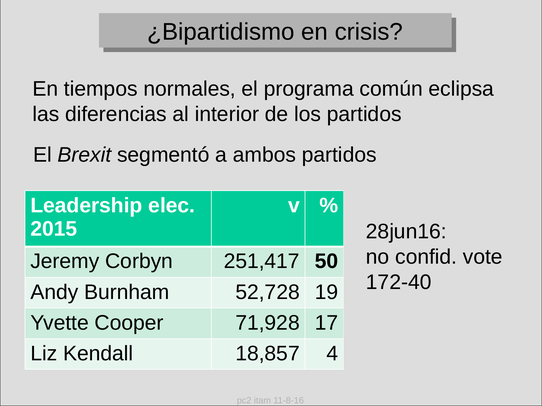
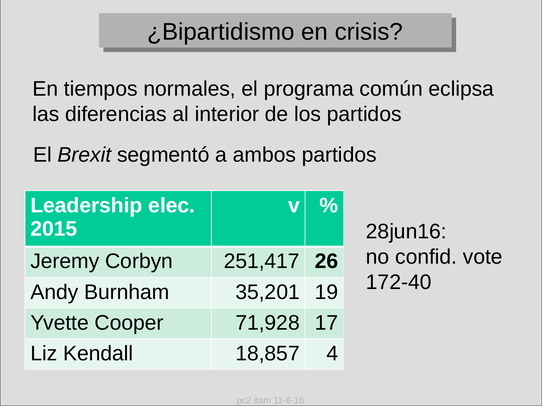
50: 50 -> 26 (326, 262)
52,728: 52,728 -> 35,201 (268, 292)
